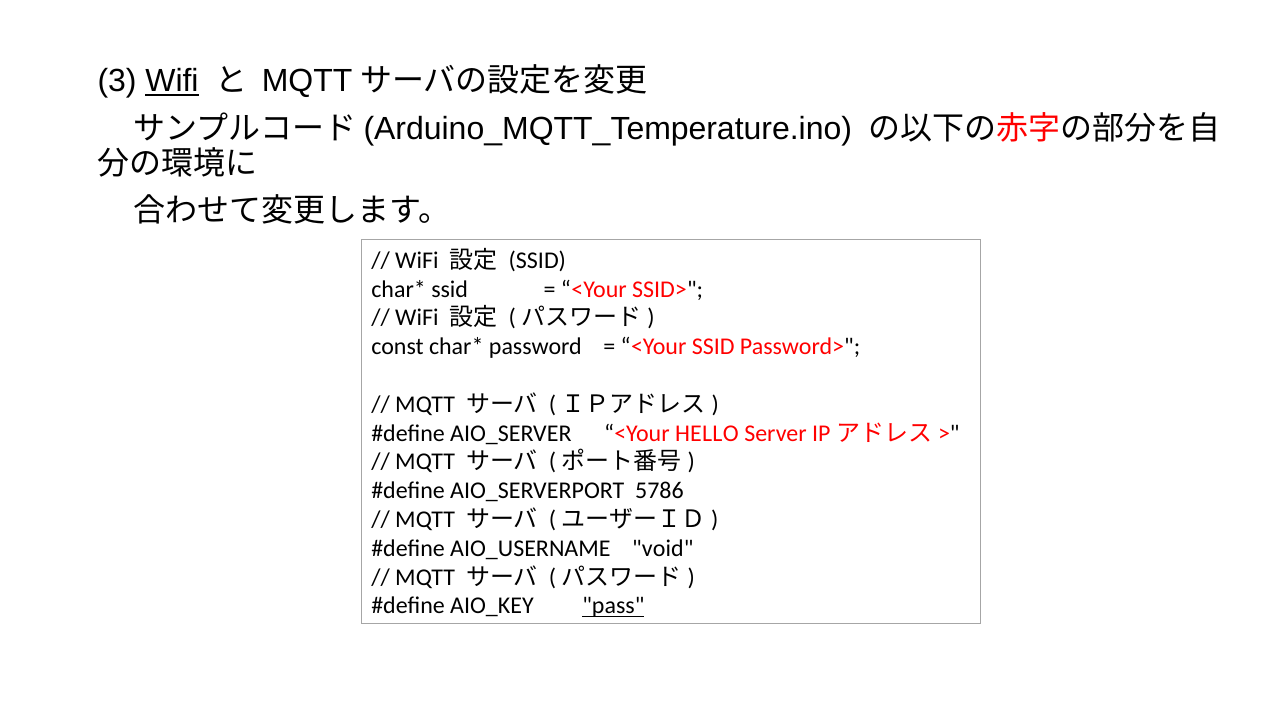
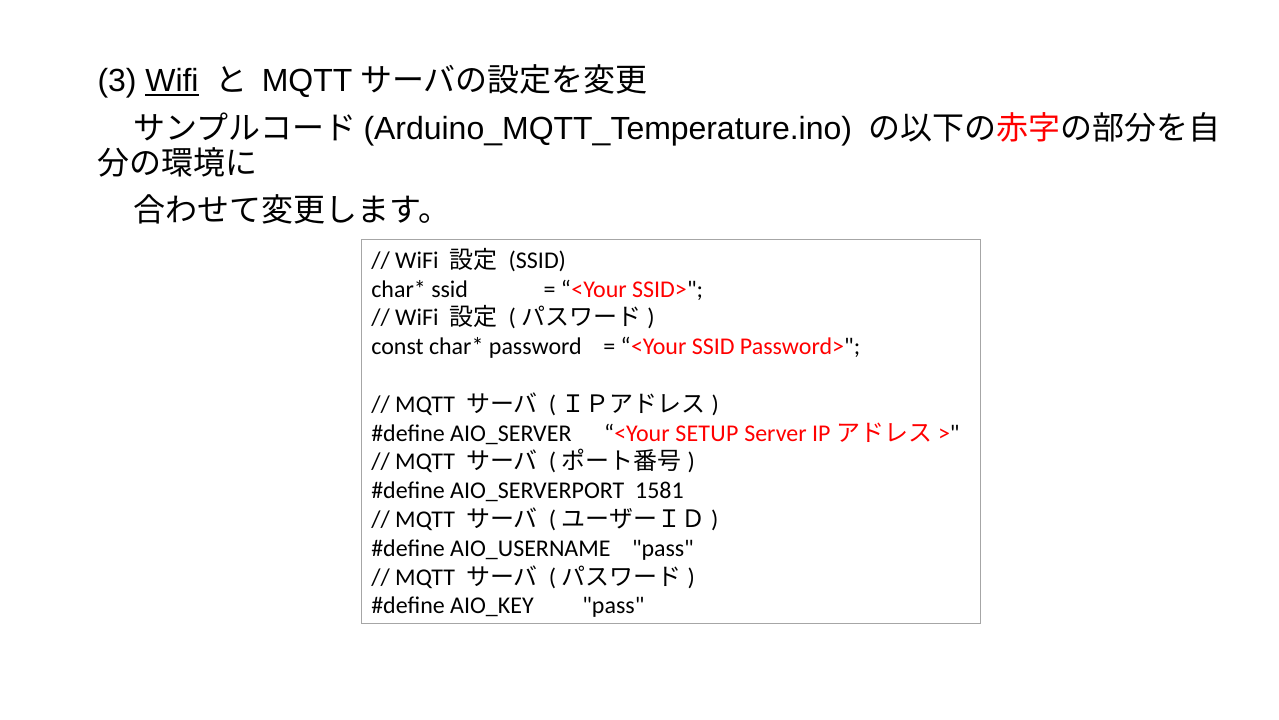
HELLO: HELLO -> SETUP (707, 433)
5786: 5786 -> 1581 (659, 490)
AIO_USERNAME void: void -> pass (663, 548)
pass underline: present -> none (613, 605)
